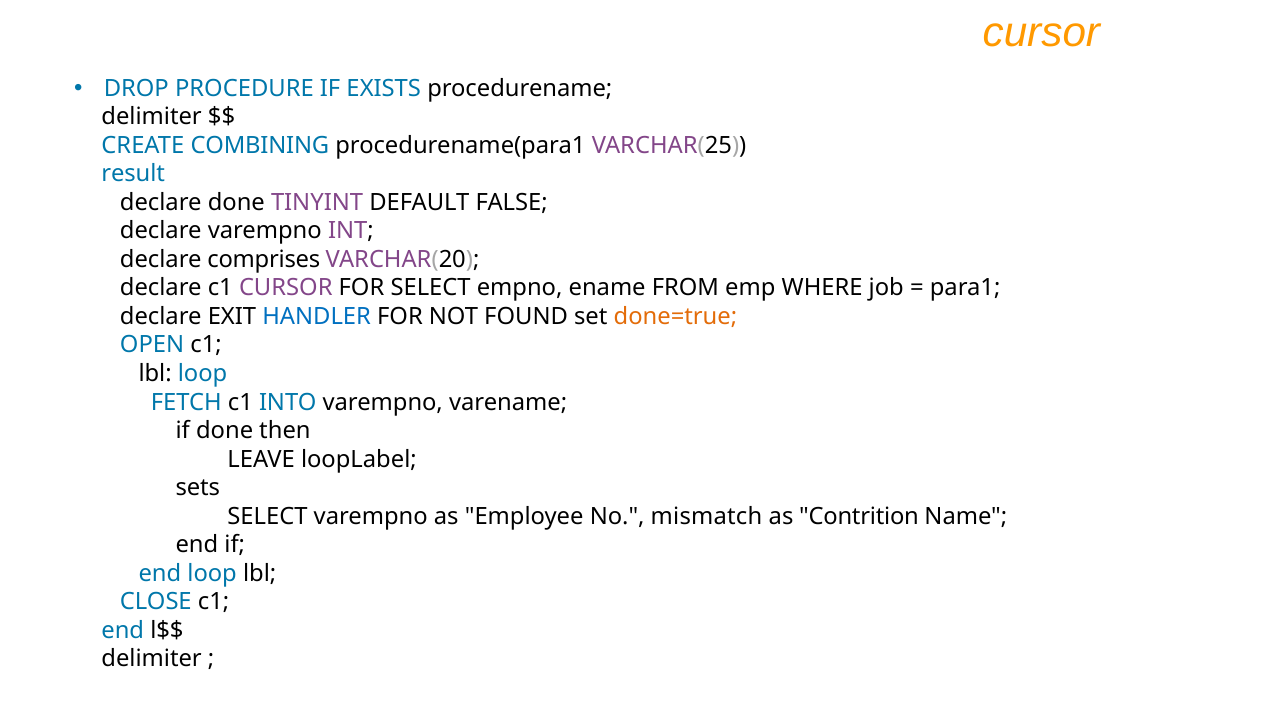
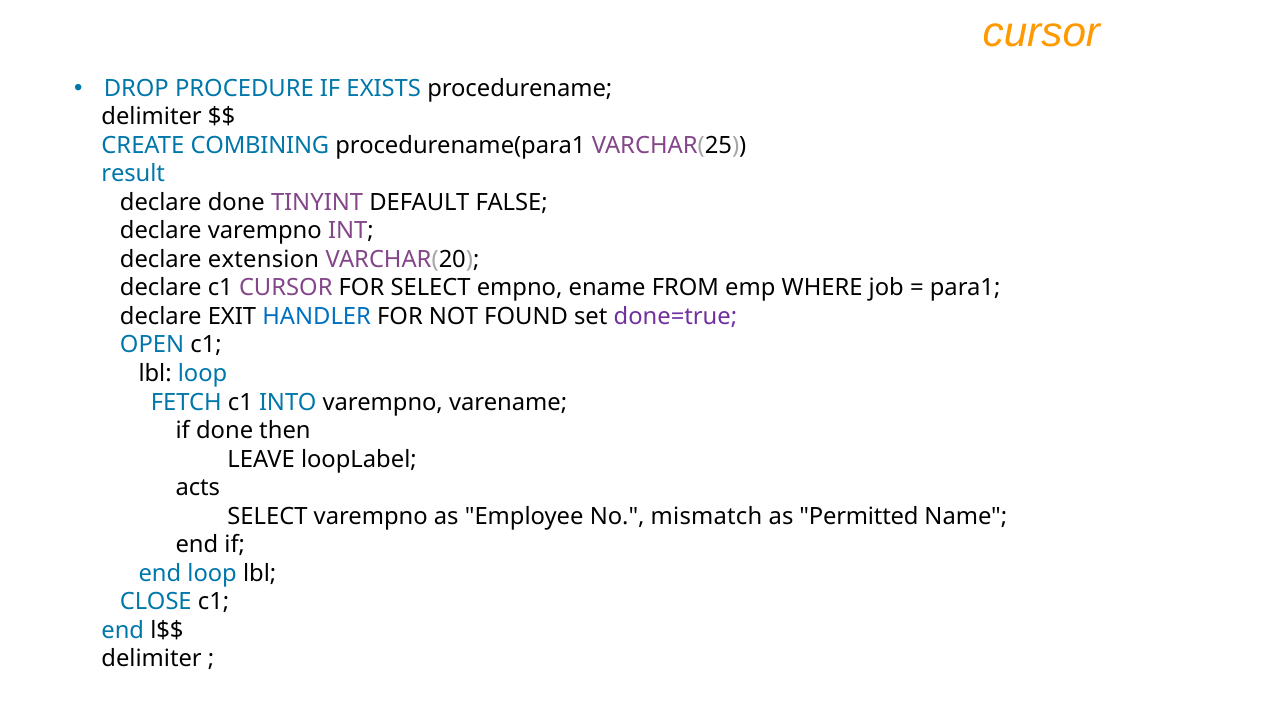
comprises: comprises -> extension (264, 260)
done=true colour: orange -> purple (675, 317)
sets: sets -> acts (198, 488)
Contrition: Contrition -> Permitted (859, 516)
